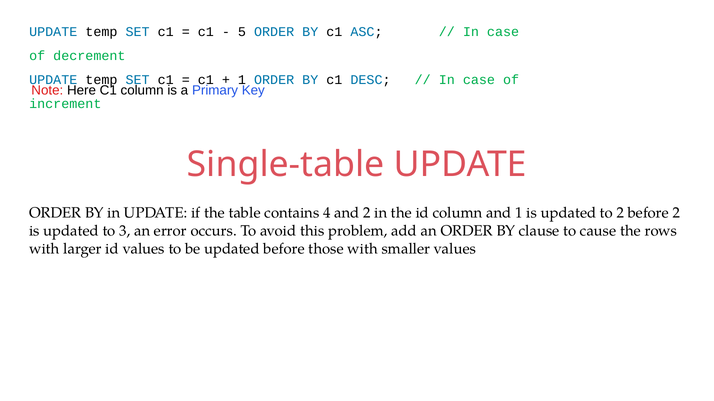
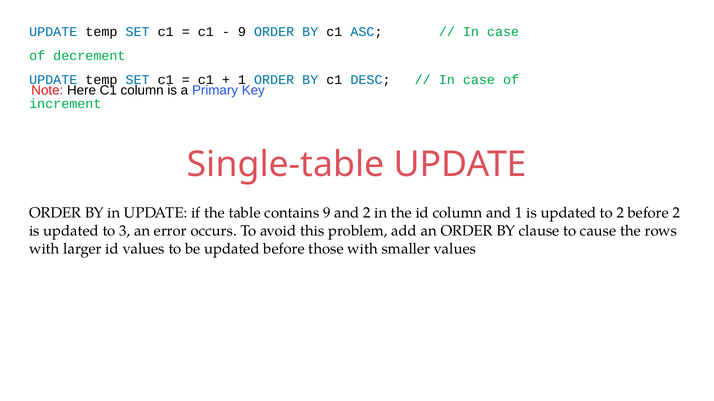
5: 5 -> 9 (242, 32)
contains 4: 4 -> 9 (327, 213)
